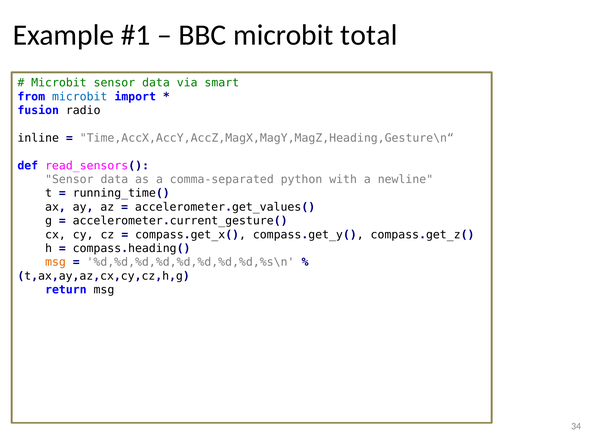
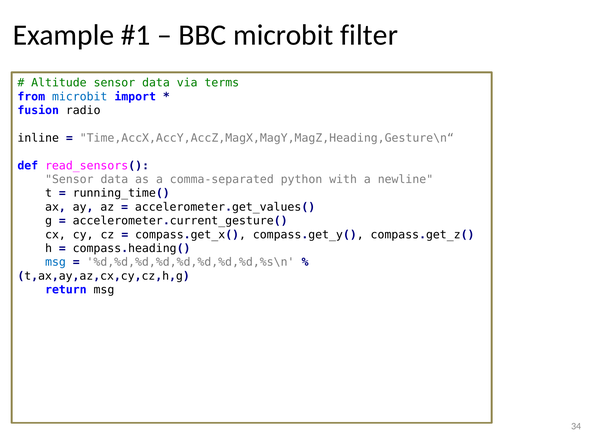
total: total -> filter (369, 35)
Microbit: Microbit -> Altitude (59, 83)
smart: smart -> terms (222, 83)
msg colour: orange -> blue (55, 262)
